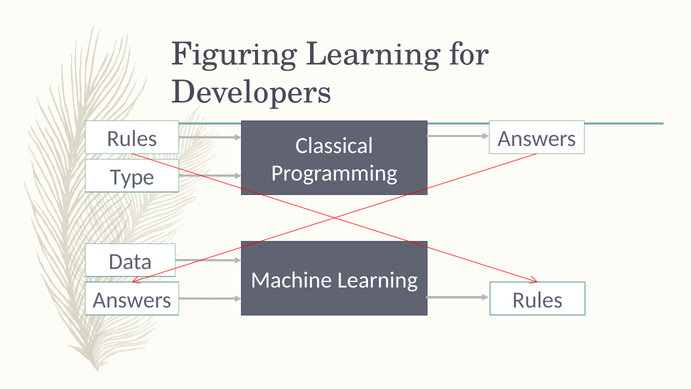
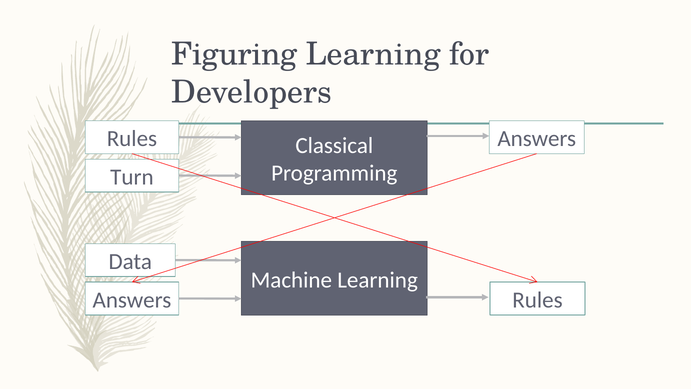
Type: Type -> Turn (132, 177)
